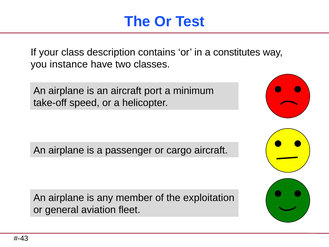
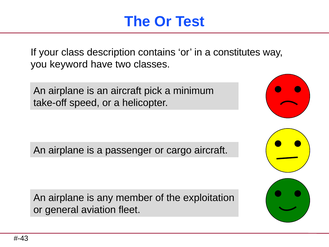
instance: instance -> keyword (69, 64)
port: port -> pick (153, 91)
